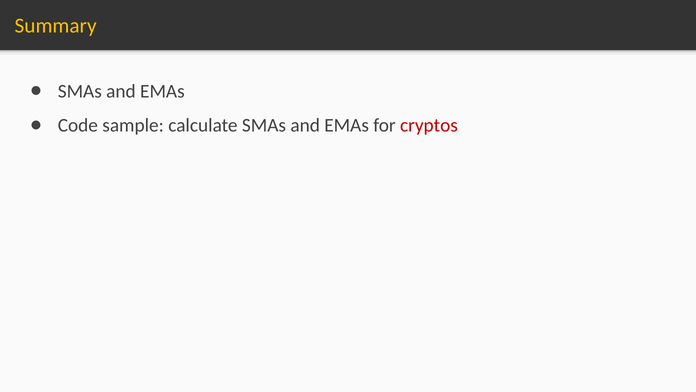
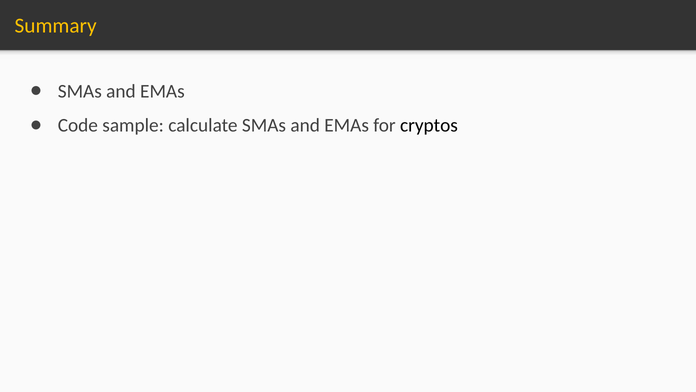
cryptos colour: red -> black (429, 125)
